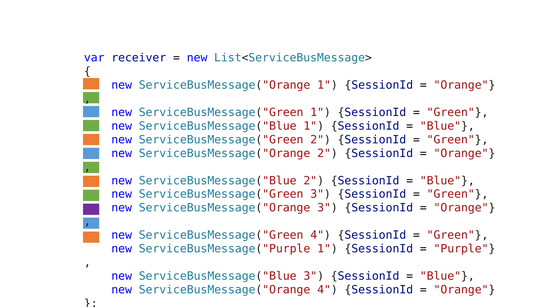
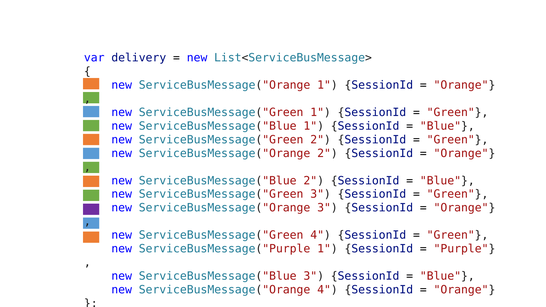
receiver: receiver -> delivery (139, 58)
